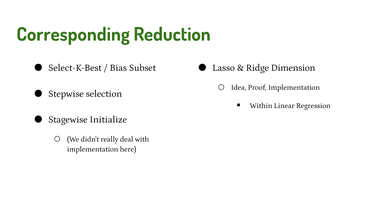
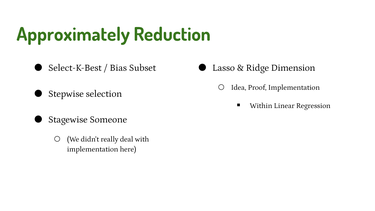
Corresponding: Corresponding -> Approximately (73, 35)
Initialize: Initialize -> Someone (108, 120)
